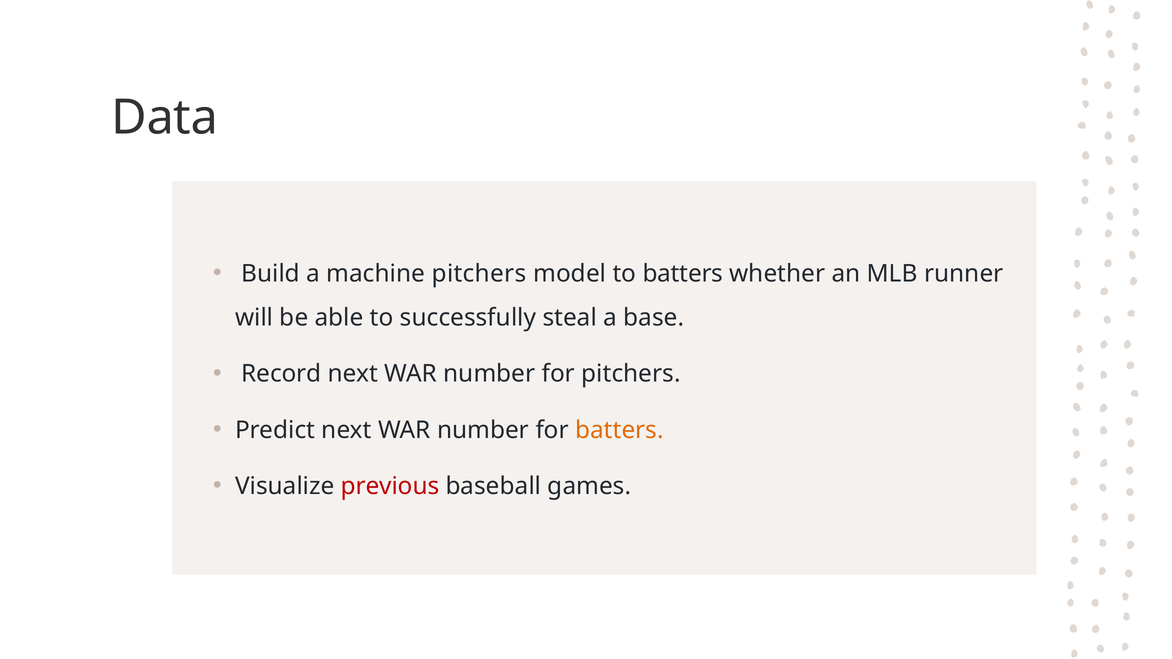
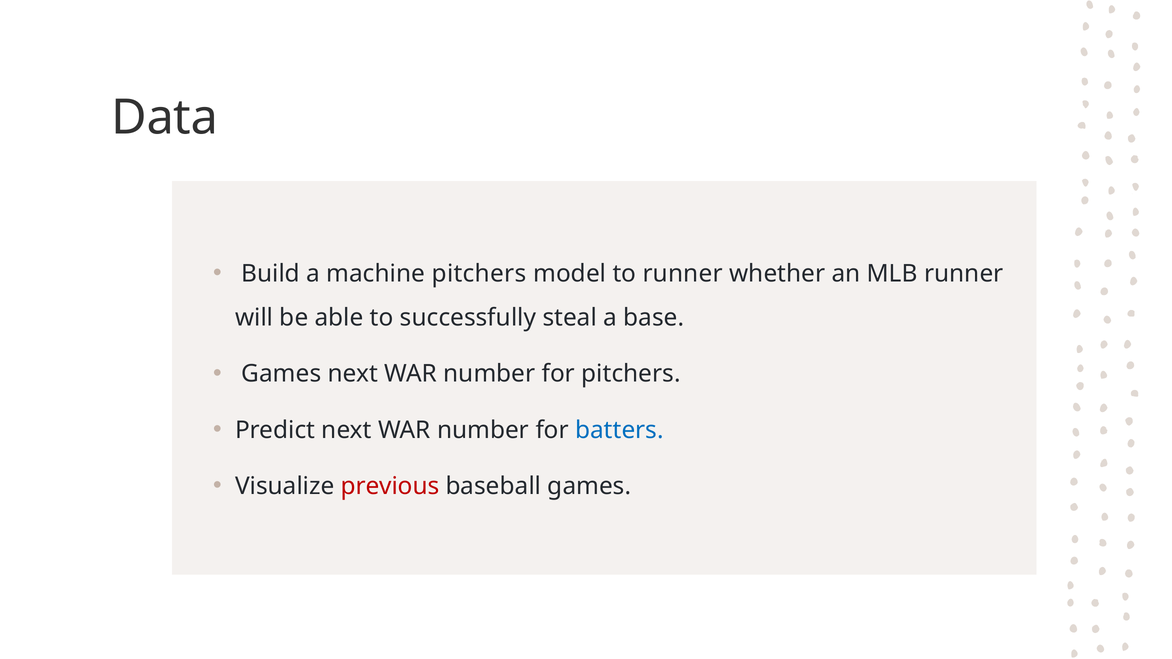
to batters: batters -> runner (683, 274)
Record: Record -> Games (281, 374)
batters colour: orange -> blue (619, 430)
